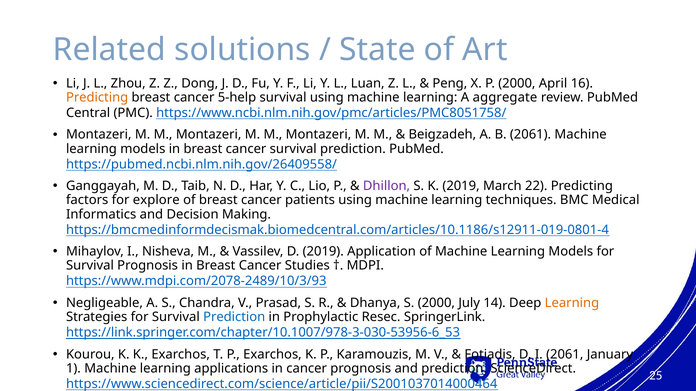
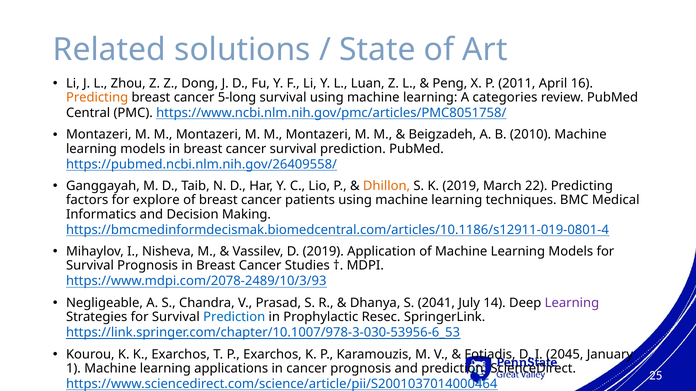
P 2000: 2000 -> 2011 (517, 83)
5-help: 5-help -> 5-long (237, 98)
aggregate: aggregate -> categories (505, 98)
B 2061: 2061 -> 2010 (531, 135)
Dhillon colour: purple -> orange (387, 186)
S 2000: 2000 -> 2041 (436, 303)
Learning colour: orange -> purple (572, 303)
I 2061: 2061 -> 2045 (565, 355)
